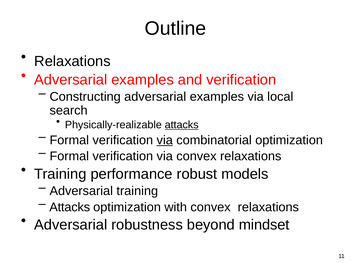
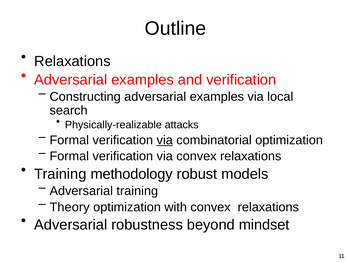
attacks underline: present -> none (182, 125)
performance: performance -> methodology (132, 174)
Attacks: Attacks -> Theory (70, 207)
